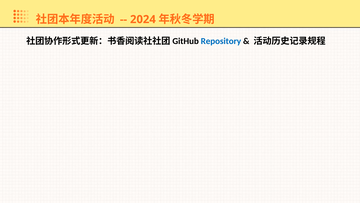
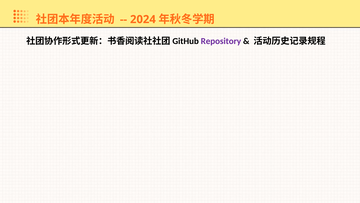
Repository colour: blue -> purple (221, 41)
